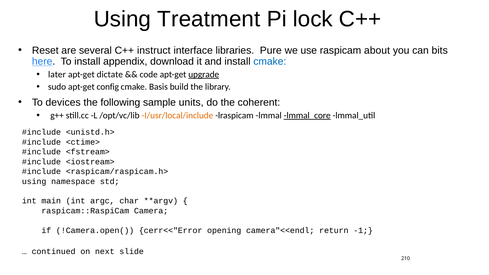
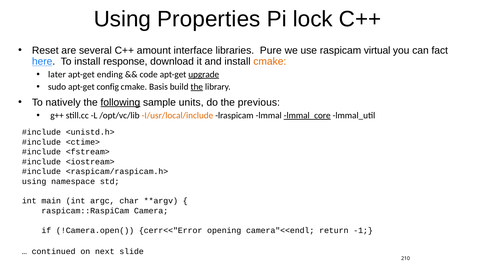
Treatment: Treatment -> Properties (209, 19)
instruct: instruct -> amount (154, 50)
about: about -> virtual (377, 50)
bits: bits -> fact (440, 50)
appendix: appendix -> response (125, 61)
cmake colour: blue -> orange (270, 61)
dictate: dictate -> ending (110, 74)
the underline: none -> present (197, 87)
devices: devices -> natively (63, 102)
following underline: none -> present (120, 102)
coherent: coherent -> previous (259, 102)
